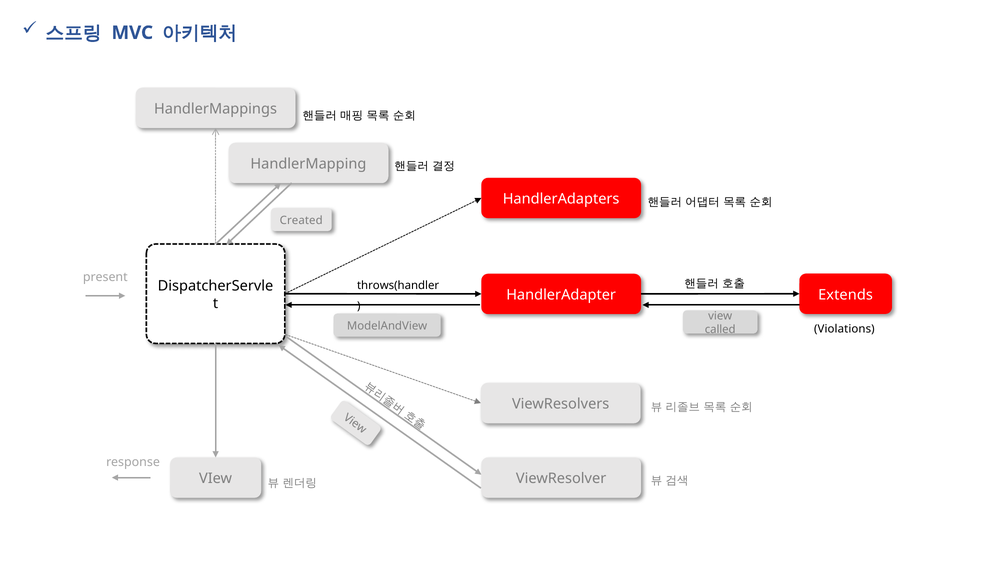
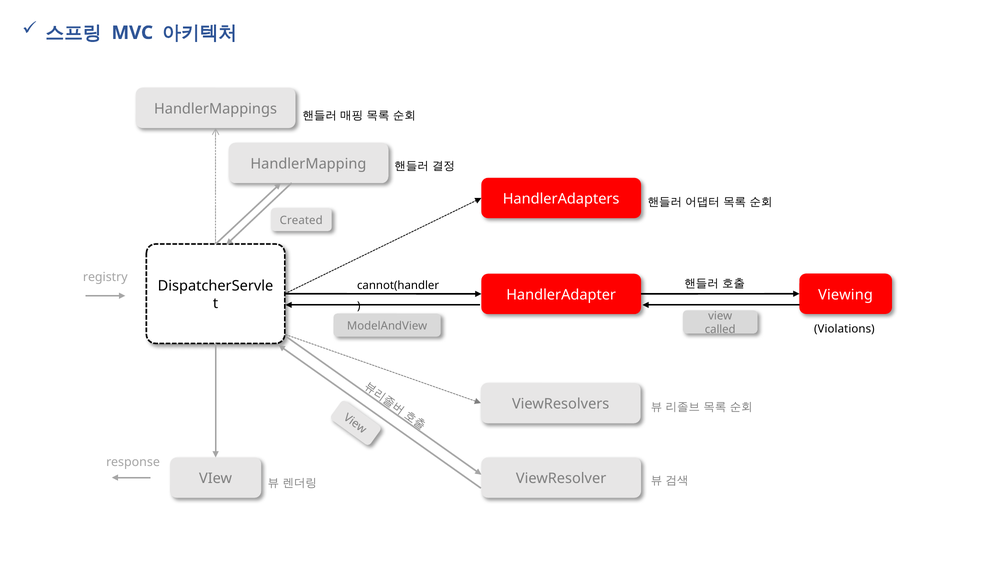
present: present -> registry (105, 277)
throws(handler: throws(handler -> cannot(handler (398, 285)
Extends: Extends -> Viewing (846, 295)
